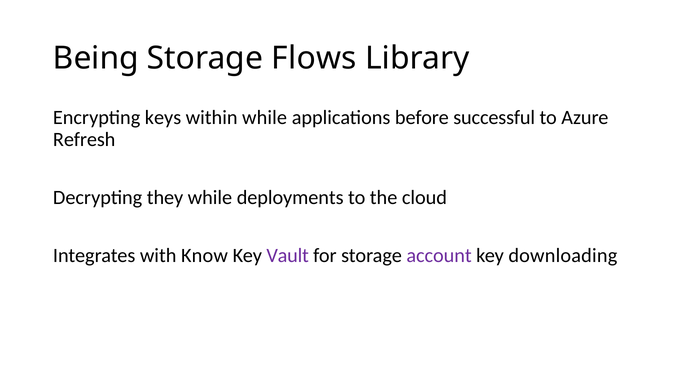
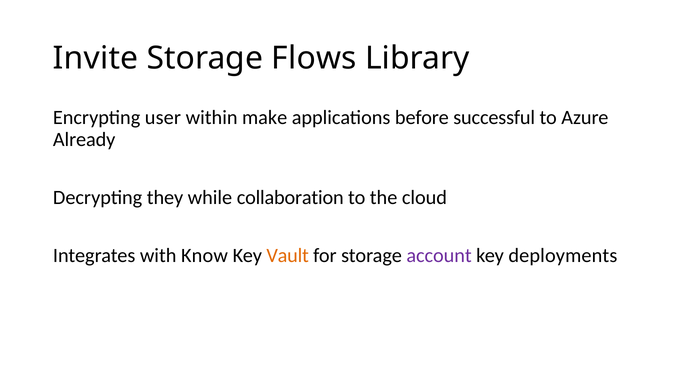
Being: Being -> Invite (96, 58)
keys: keys -> user (163, 117)
within while: while -> make (265, 117)
Refresh: Refresh -> Already (84, 139)
deployments: deployments -> collaboration (290, 197)
Vault colour: purple -> orange (288, 256)
downloading: downloading -> deployments (563, 256)
